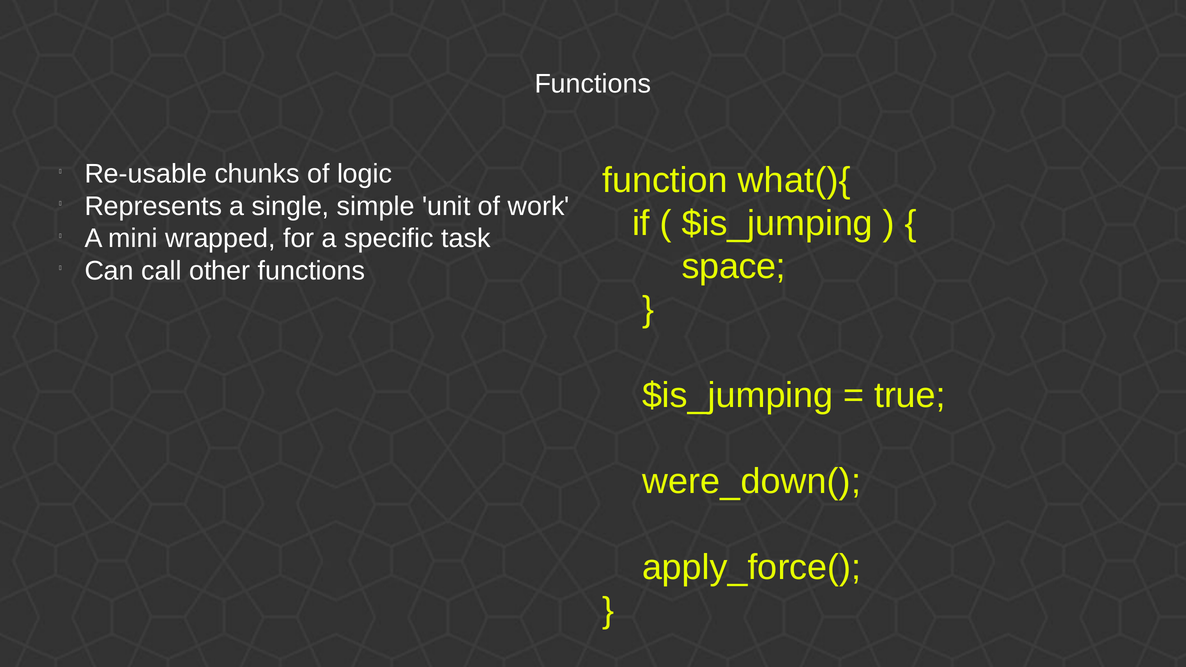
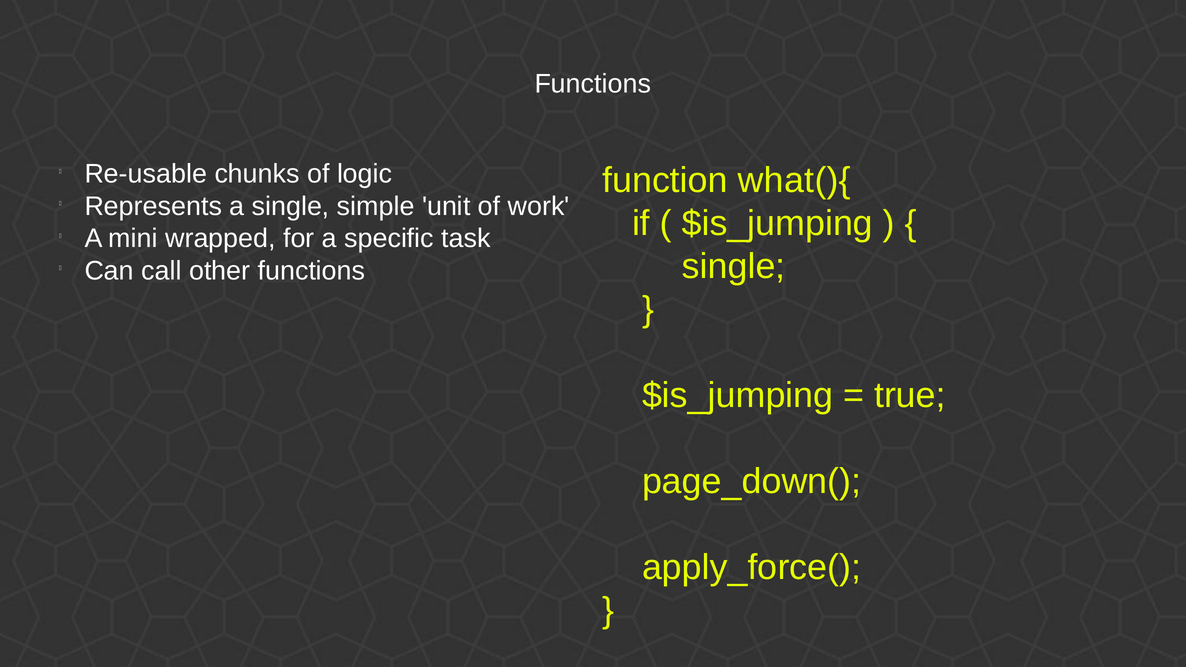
space: space -> single (734, 266)
were_down(: were_down( -> page_down( (752, 482)
